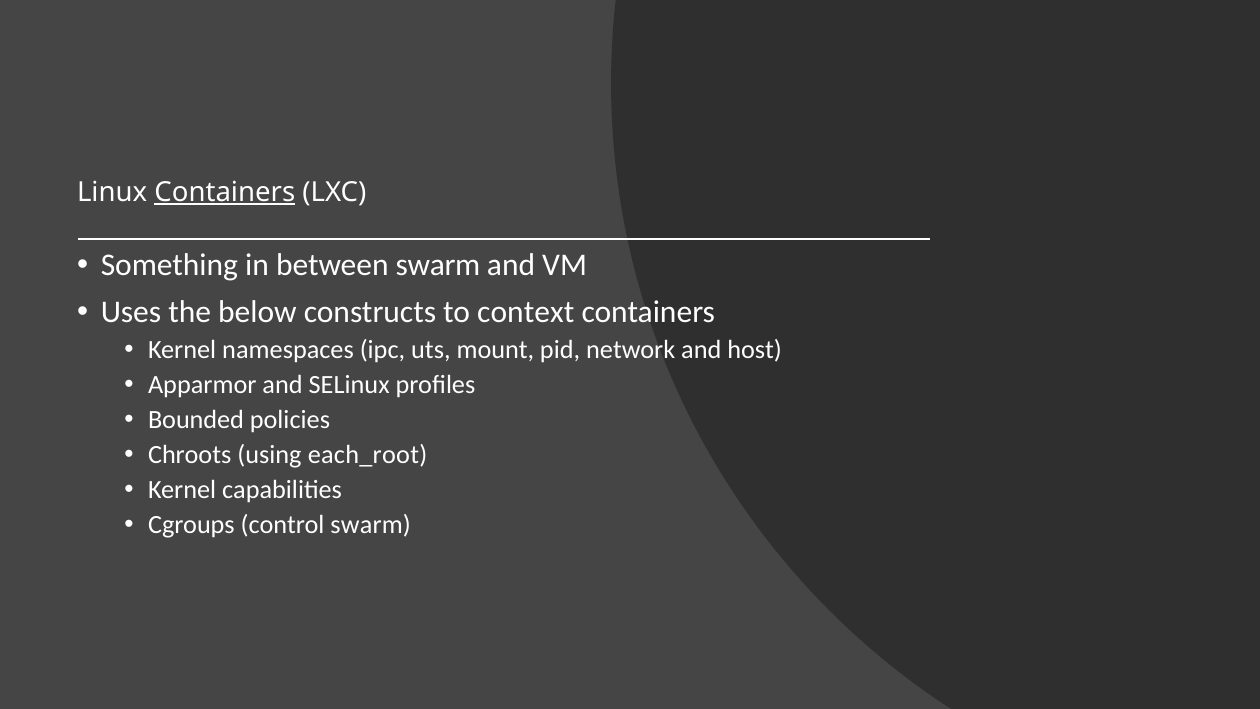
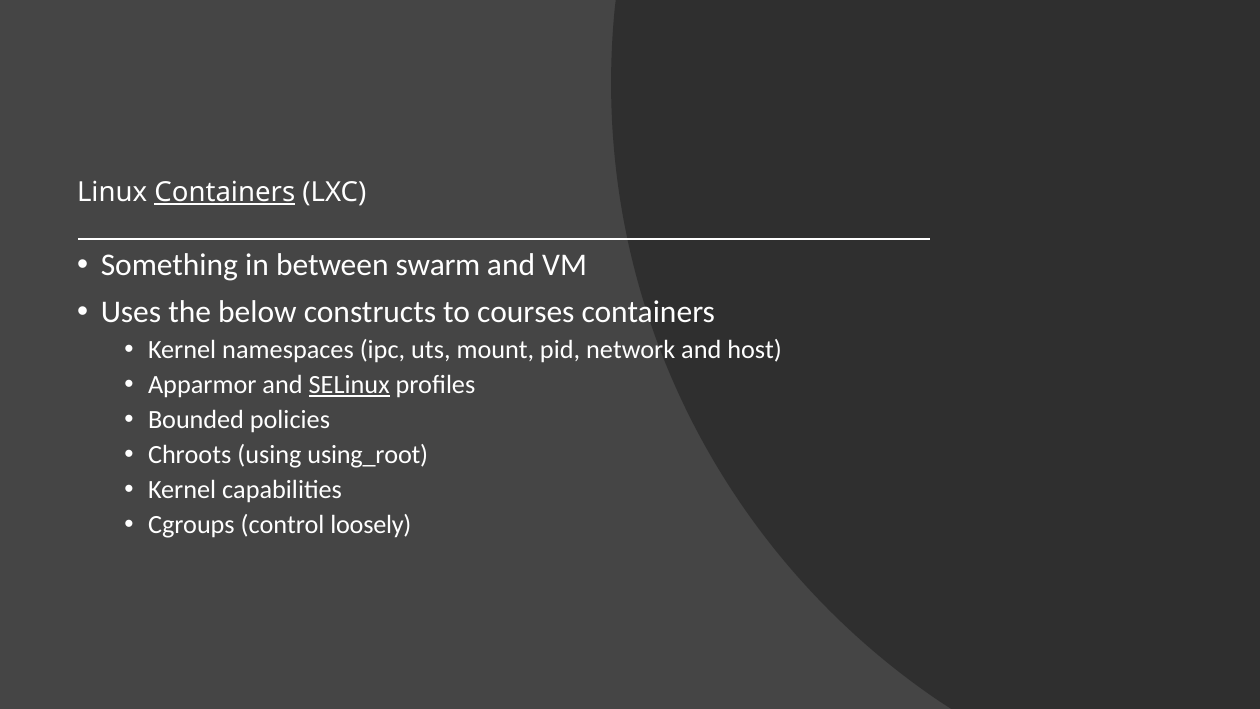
context: context -> courses (526, 312)
SELinux underline: none -> present (349, 385)
each_root: each_root -> using_root (368, 455)
control swarm: swarm -> loosely (371, 524)
